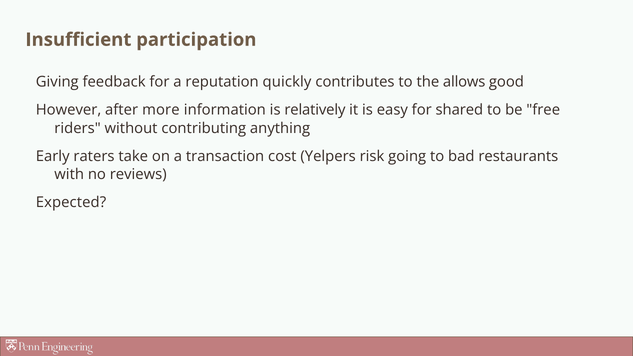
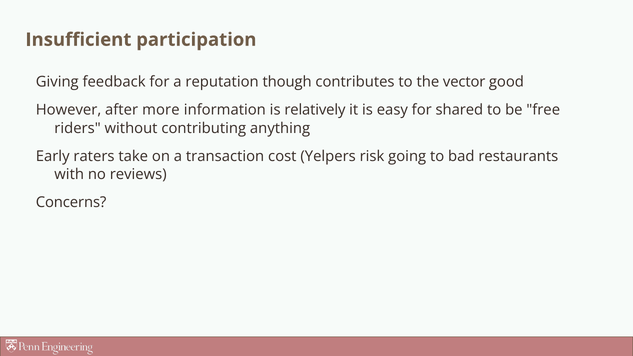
quickly: quickly -> though (287, 82)
allows: allows -> vector (464, 82)
Expected: Expected -> Concerns (71, 202)
